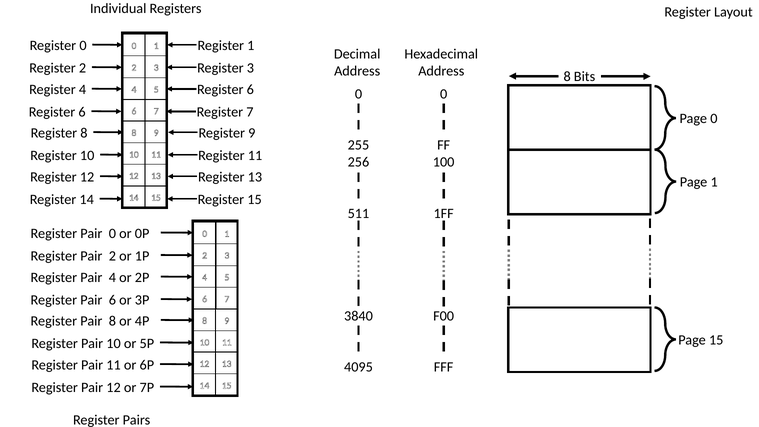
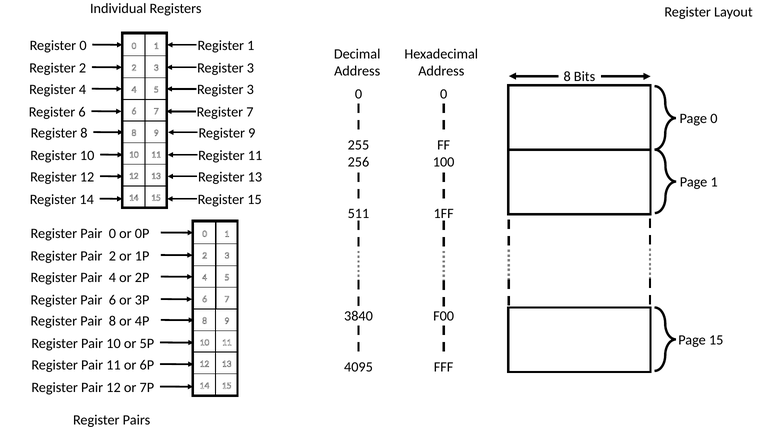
6: 6 -> 3 (250, 90)
